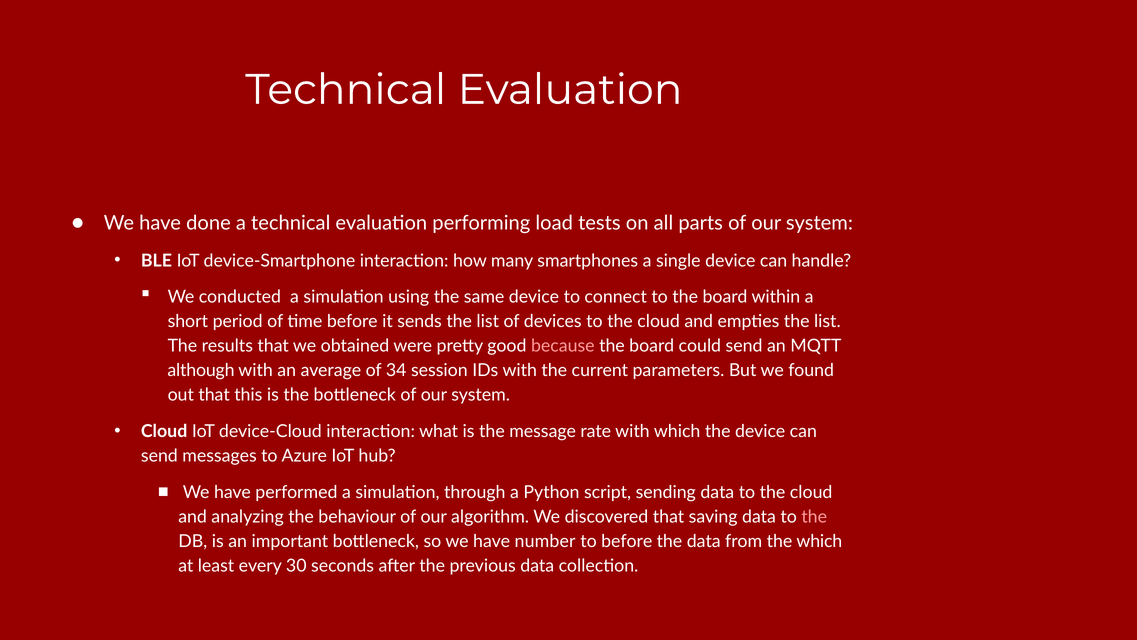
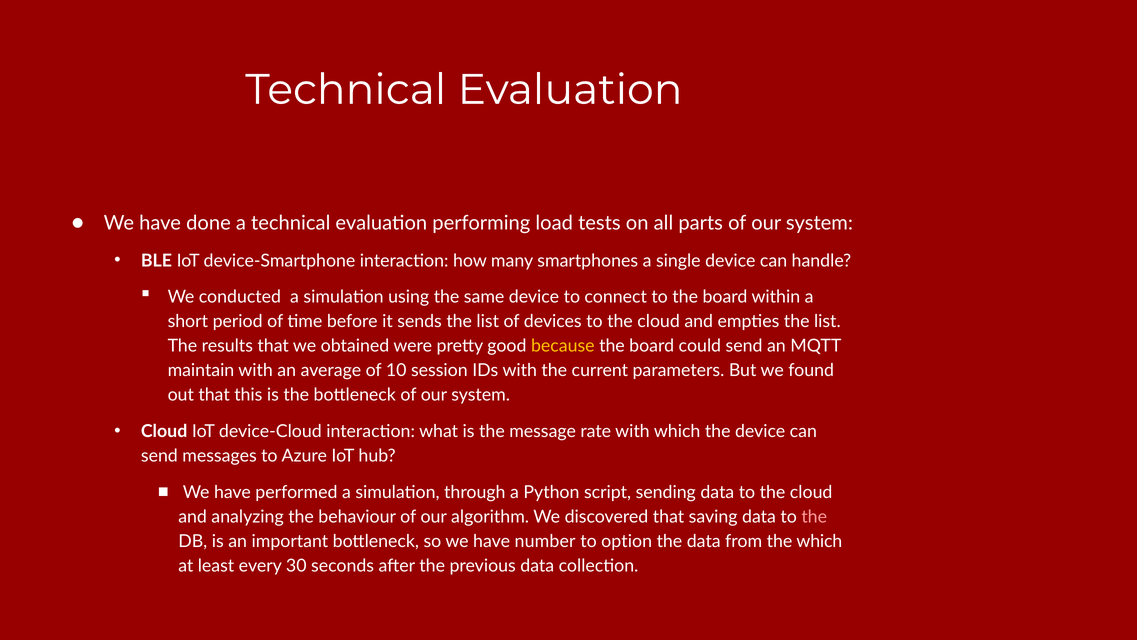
because colour: pink -> yellow (563, 346)
although: although -> maintain (201, 370)
34: 34 -> 10 (396, 370)
to before: before -> option (627, 541)
